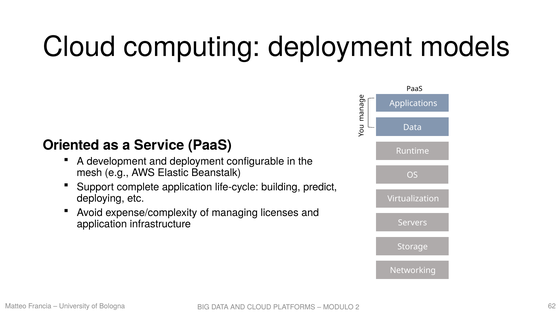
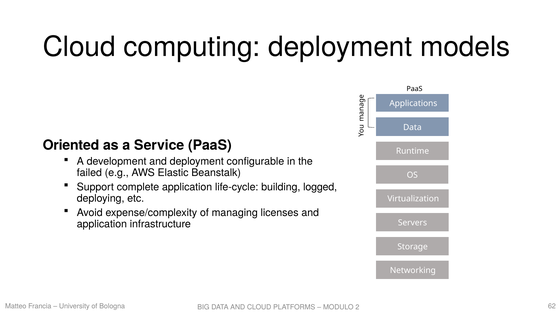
mesh: mesh -> failed (89, 173)
predict: predict -> logged (320, 187)
